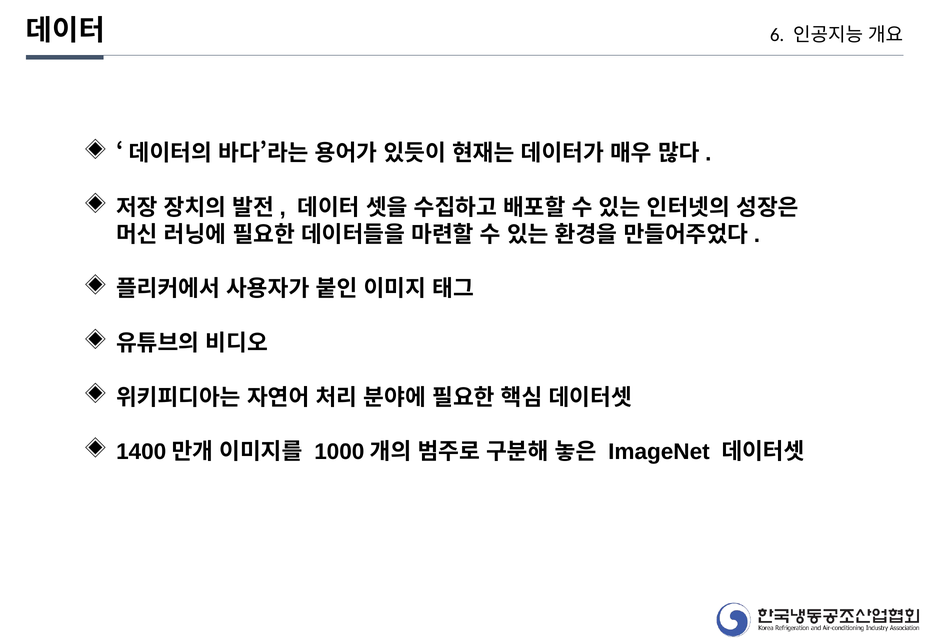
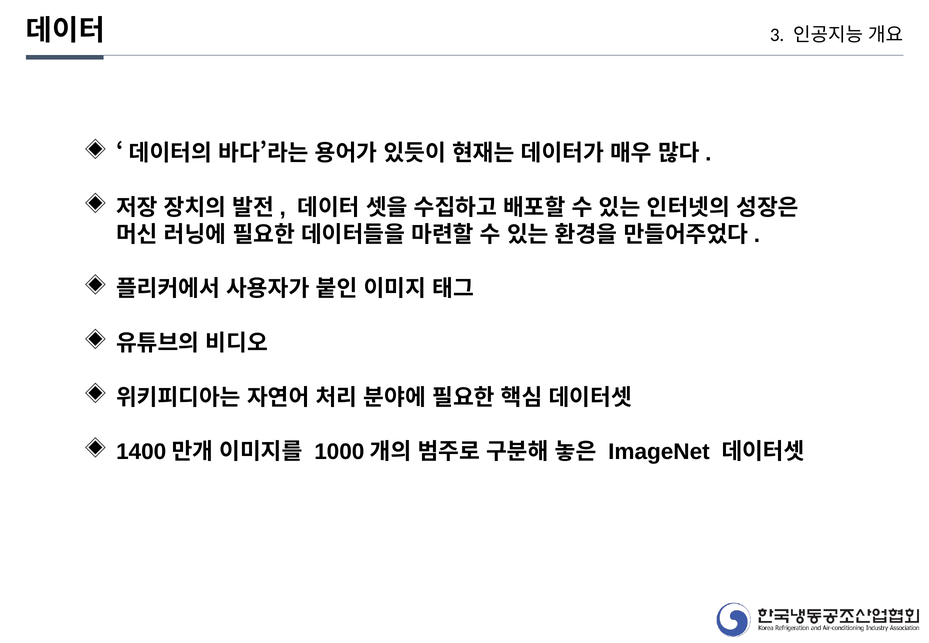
6: 6 -> 3 (777, 35)
